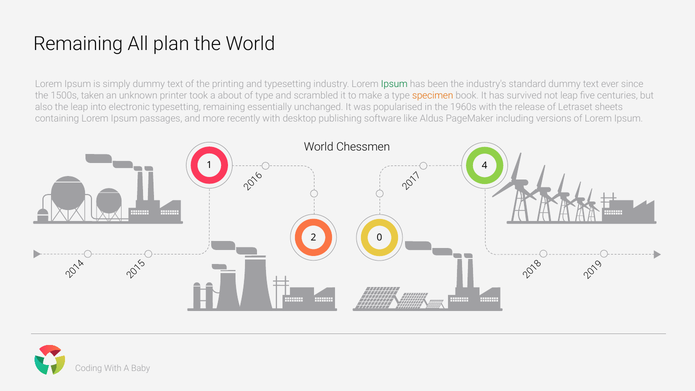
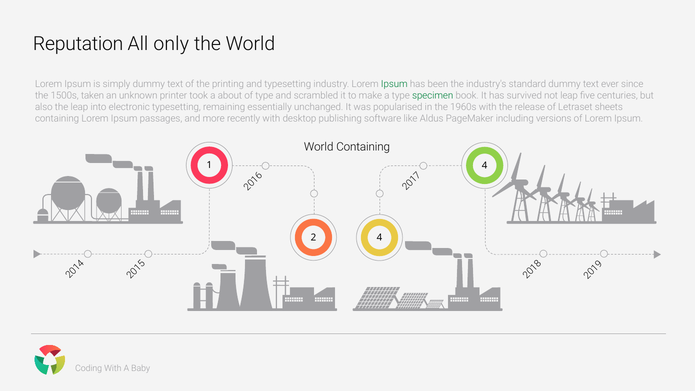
Remaining: Remaining -> Reputation (78, 44)
plan: plan -> only (171, 44)
specimen colour: orange -> green (433, 95)
World Chessmen: Chessmen -> Containing (363, 147)
0: 0 -> 4 (379, 237)
